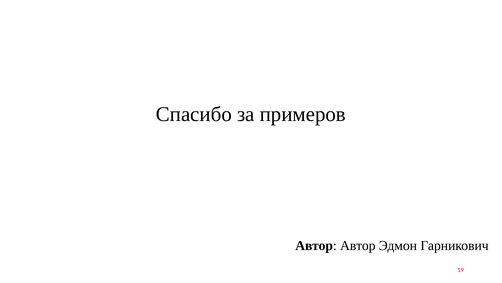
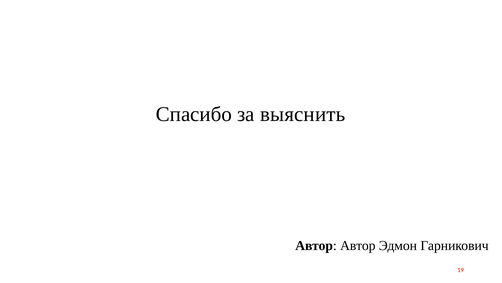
примеров: примеров -> выяснить (303, 114)
